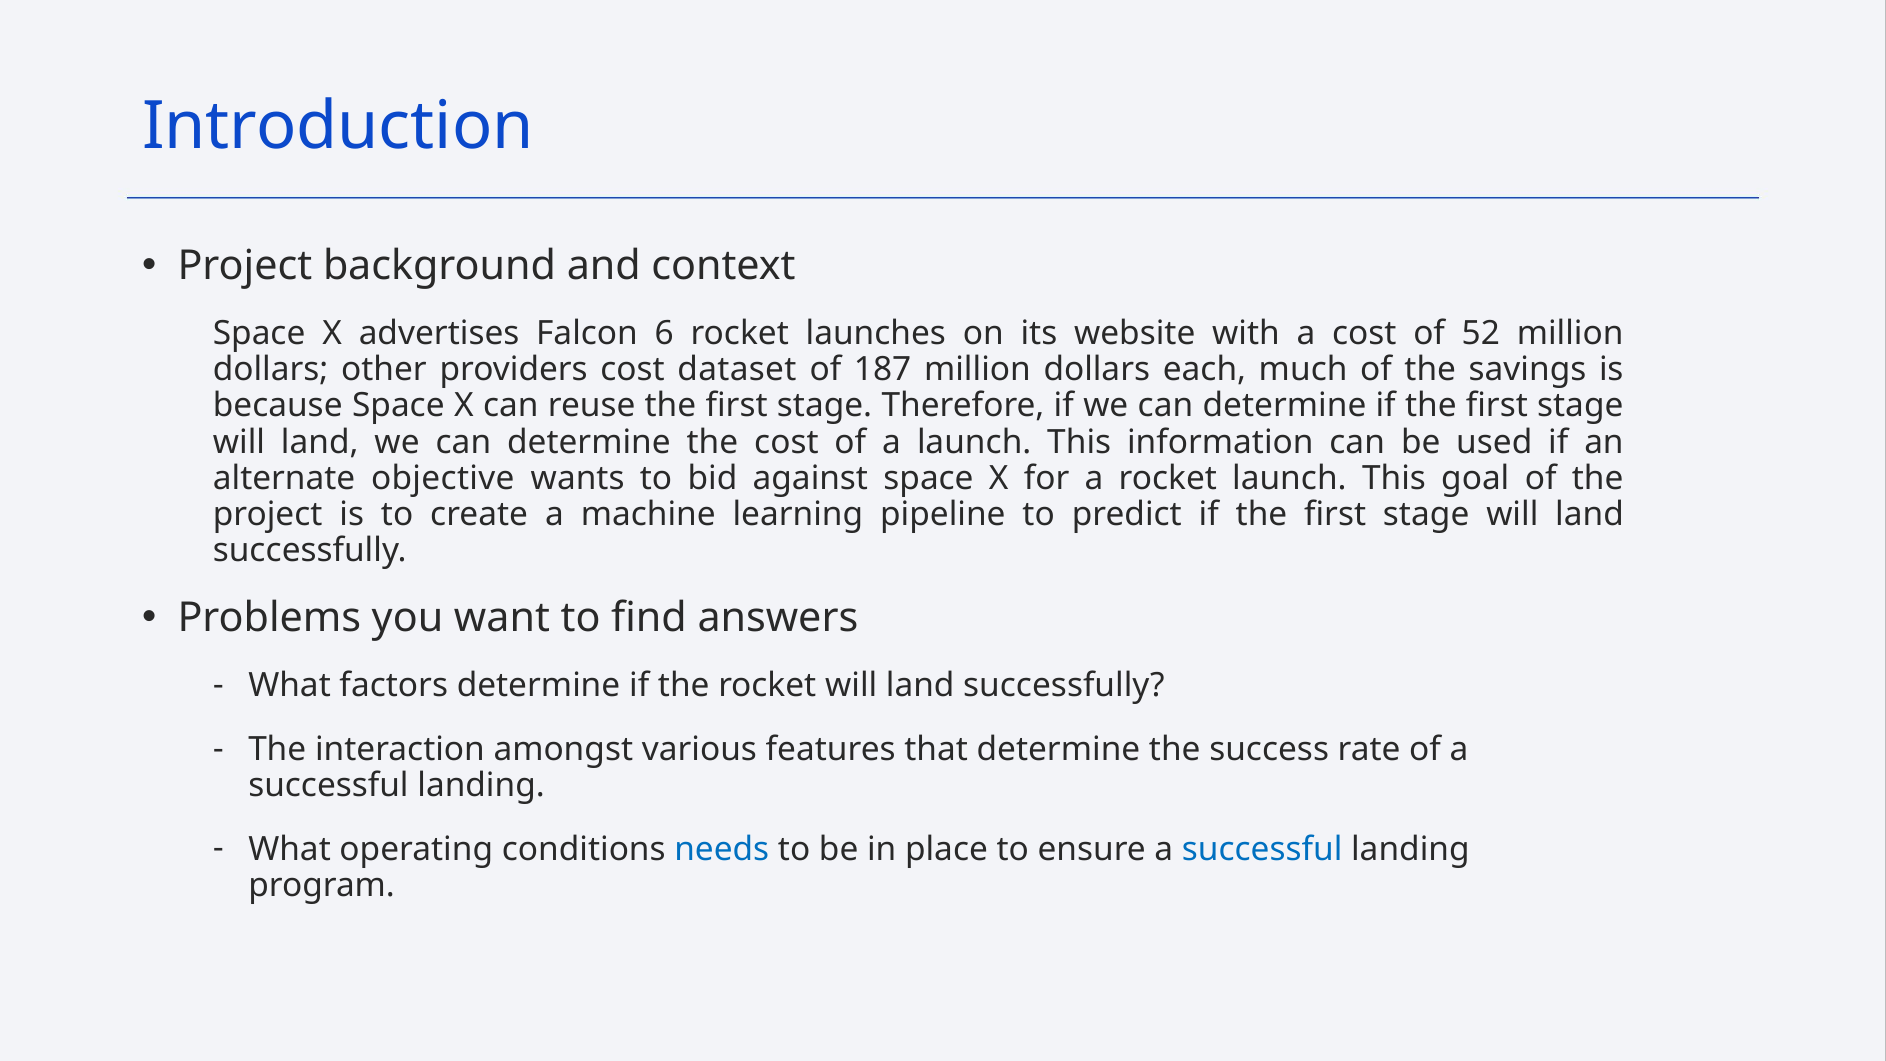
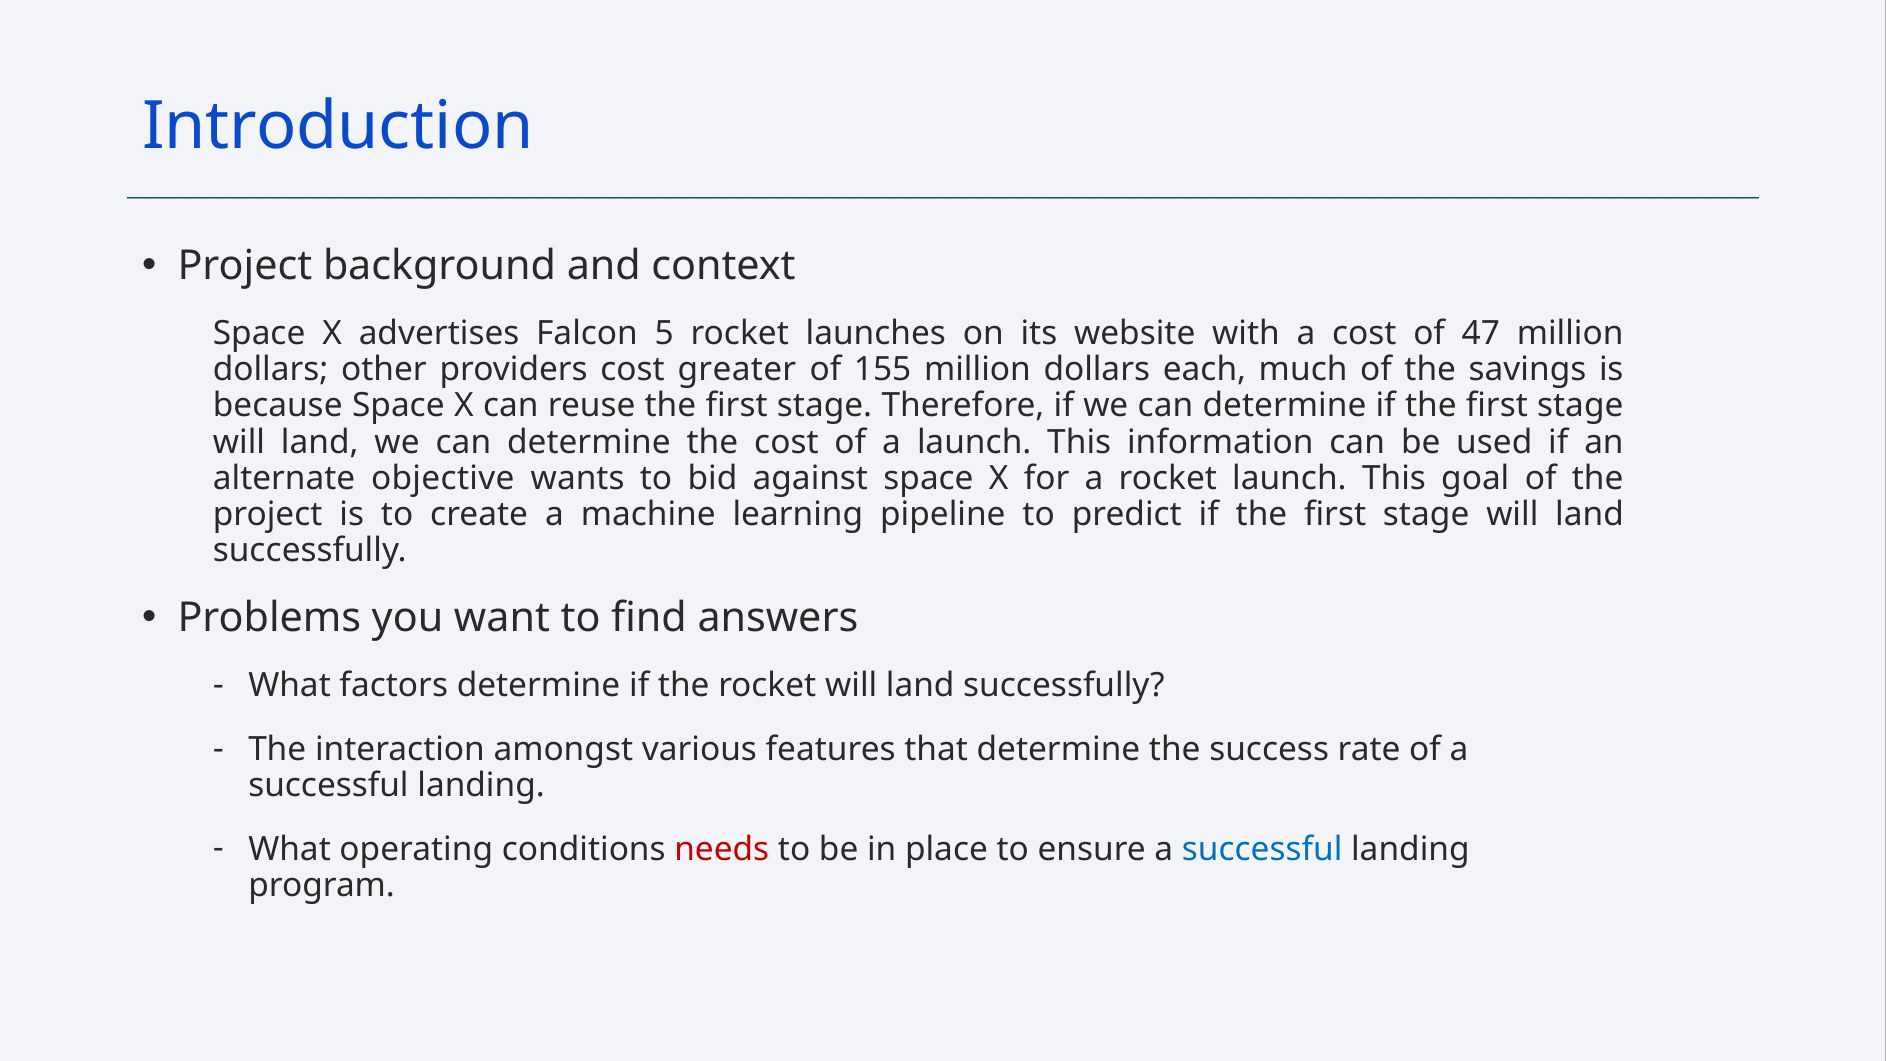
6: 6 -> 5 (664, 334)
52: 52 -> 47 (1481, 334)
dataset: dataset -> greater (737, 370)
187: 187 -> 155 (883, 370)
needs colour: blue -> red (722, 849)
